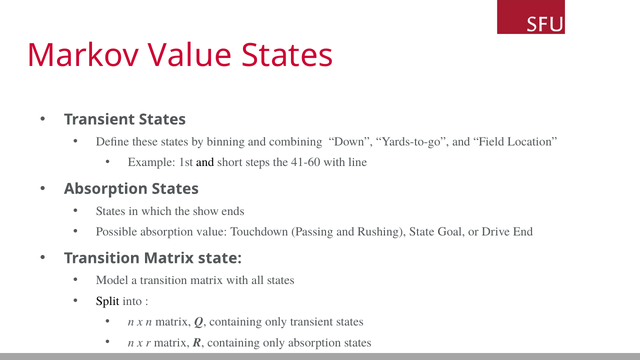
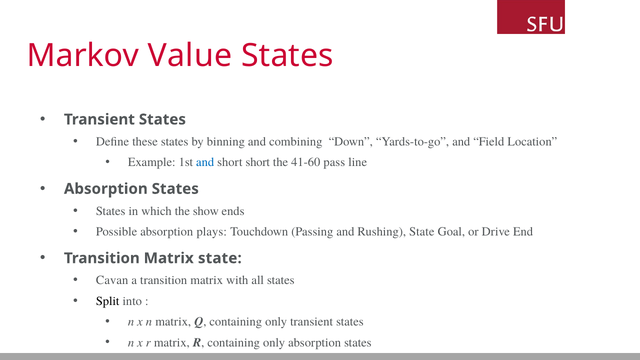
and colour: black -> blue (205, 162)
short steps: steps -> short (258, 162)
41-60 with: with -> pass (334, 162)
absorption value: value -> plays (212, 232)
Model: Model -> Cavan (112, 280)
